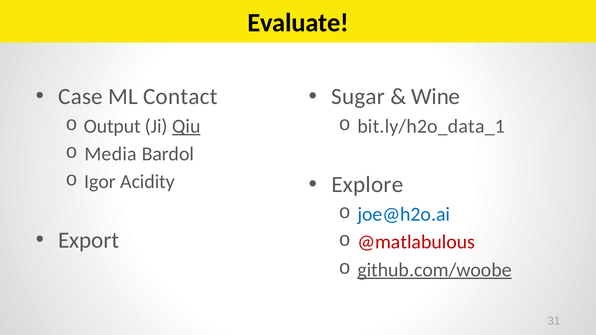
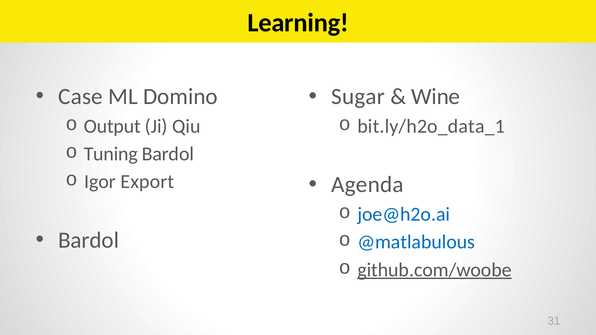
Evaluate: Evaluate -> Learning (298, 23)
Contact: Contact -> Domino (180, 97)
Qiu underline: present -> none (186, 126)
Media: Media -> Tuning (111, 154)
Acidity: Acidity -> Export (147, 182)
Explore: Explore -> Agenda (367, 185)
Export: Export -> Bardol (89, 240)
@matlabulous colour: red -> blue (416, 242)
